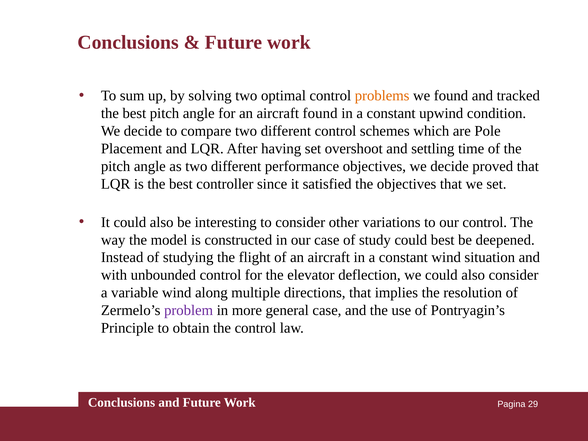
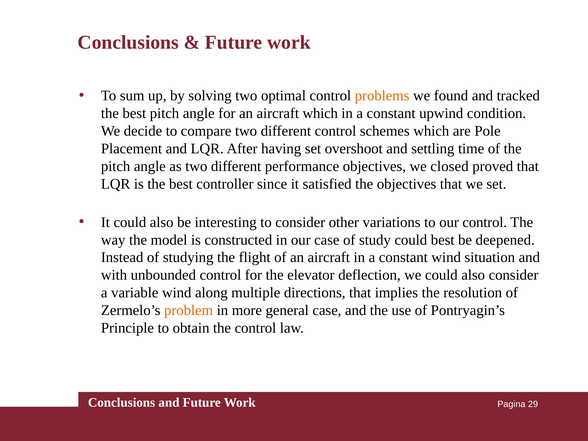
aircraft found: found -> which (320, 113)
objectives we decide: decide -> closed (449, 166)
problem colour: purple -> orange (189, 310)
